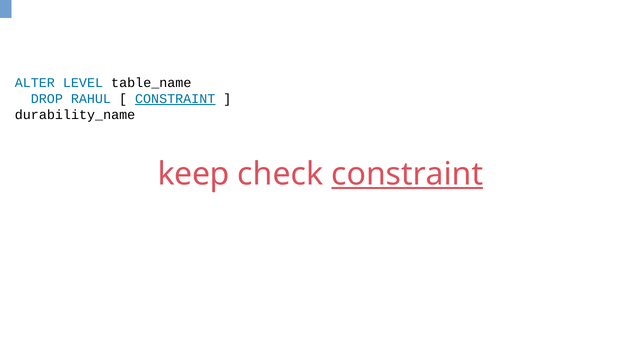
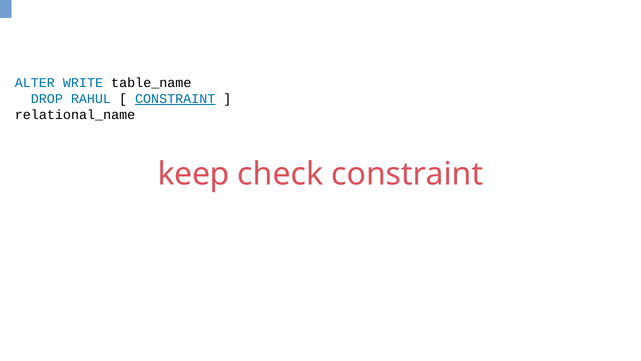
LEVEL: LEVEL -> WRITE (83, 82)
durability_name: durability_name -> relational_name (75, 115)
constraint underline: present -> none (407, 174)
